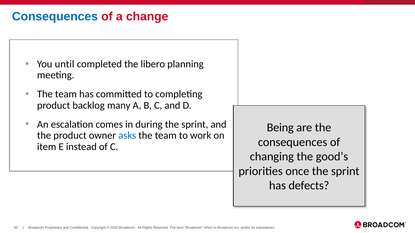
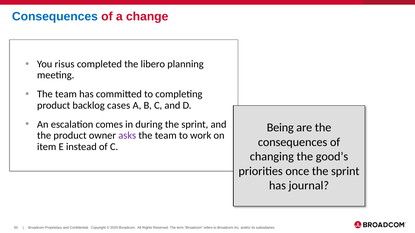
until: until -> risus (65, 64)
many: many -> cases (119, 106)
asks colour: blue -> purple (127, 136)
defects: defects -> journal (309, 186)
